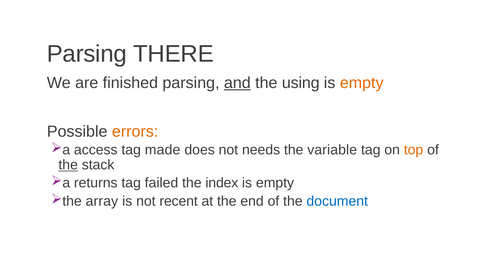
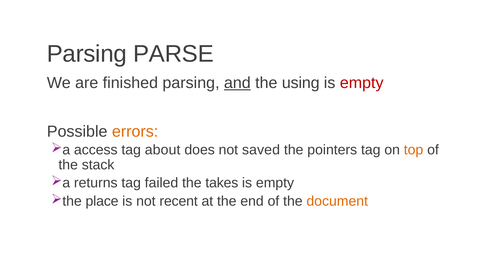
THERE: THERE -> PARSE (173, 54)
empty colour: orange -> red (362, 83)
made: made -> about (163, 150)
needs: needs -> saved (261, 150)
variable: variable -> pointers (332, 150)
the underline: present -> none (68, 165)
index: index -> takes (222, 183)
array: array -> place (102, 202)
document colour: blue -> orange (337, 202)
